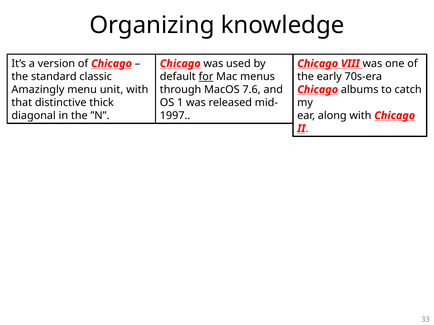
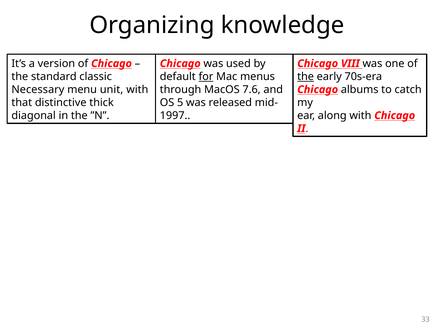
the underline: none -> present (306, 77)
Amazingly: Amazingly -> Necessary (38, 90)
1: 1 -> 5 (180, 103)
